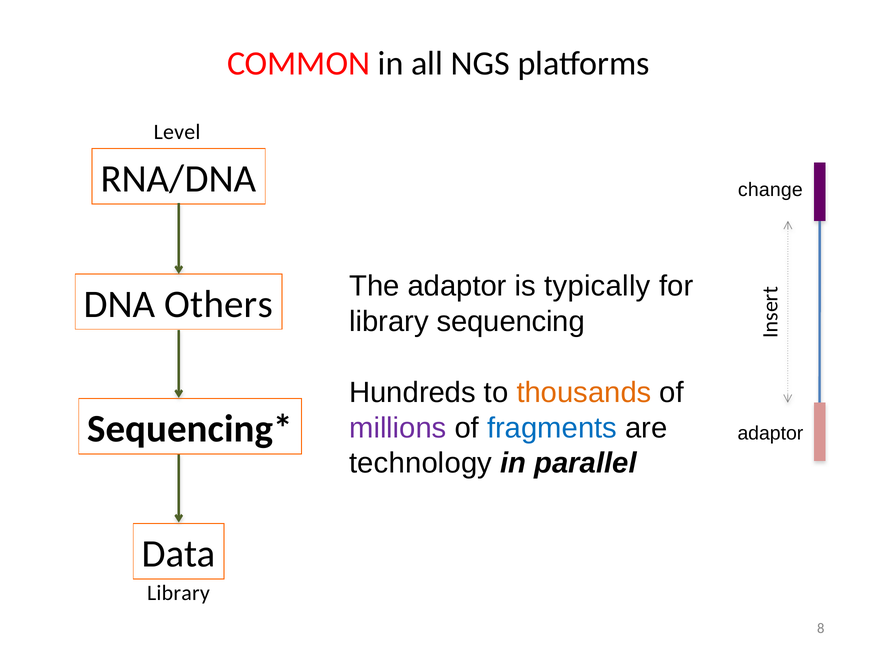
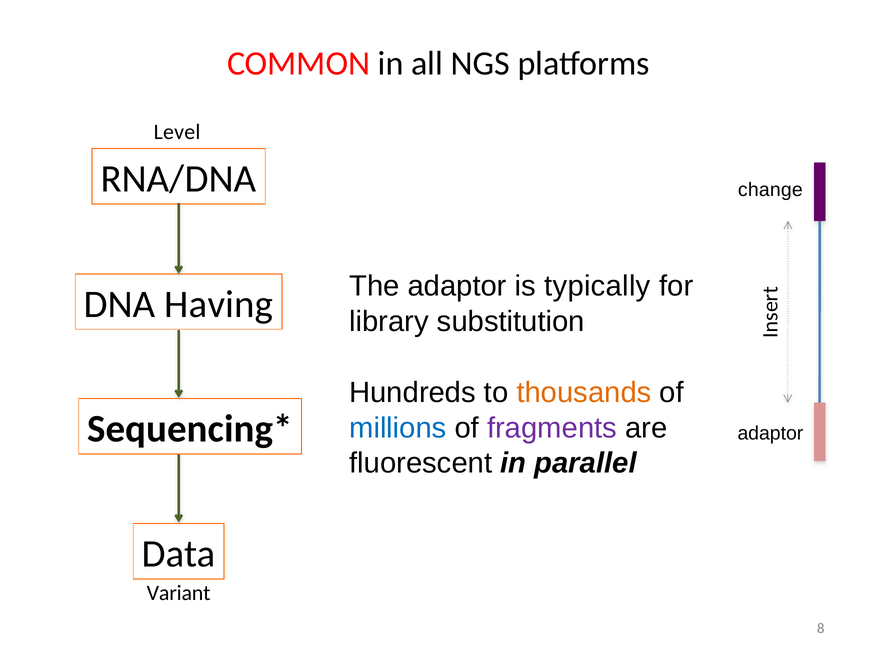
Others: Others -> Having (219, 304)
sequencing: sequencing -> substitution (511, 321)
millions colour: purple -> blue (398, 428)
fragments colour: blue -> purple (552, 428)
technology: technology -> fluorescent (421, 463)
Library: Library -> Variant (179, 593)
